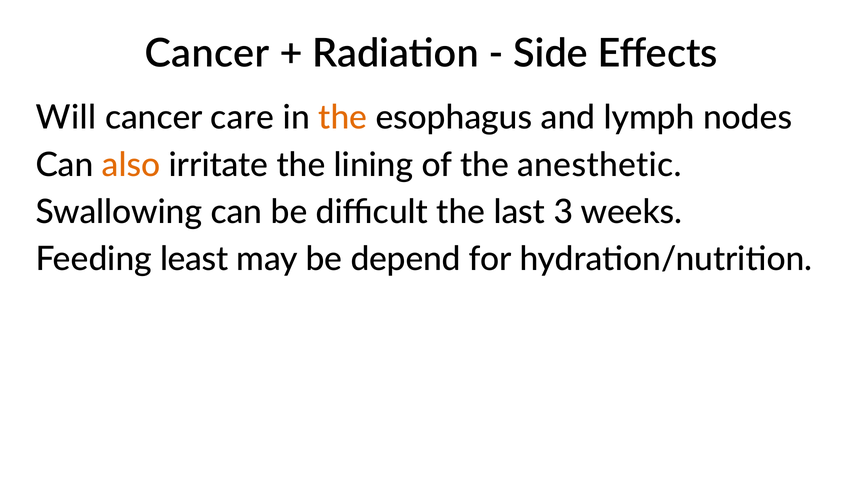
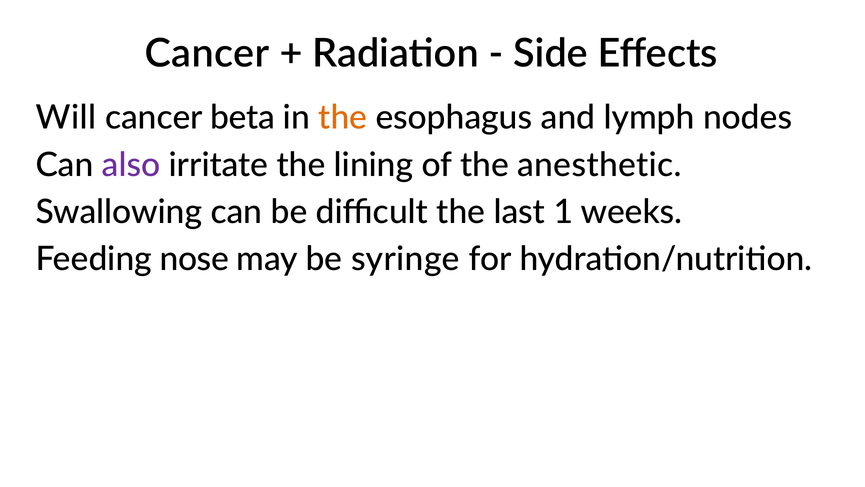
care: care -> beta (243, 118)
also colour: orange -> purple (131, 165)
3: 3 -> 1 (563, 212)
least: least -> nose (194, 259)
depend: depend -> syringe (405, 259)
